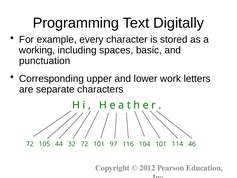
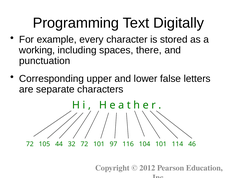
basic: basic -> there (149, 50)
work: work -> false (171, 79)
